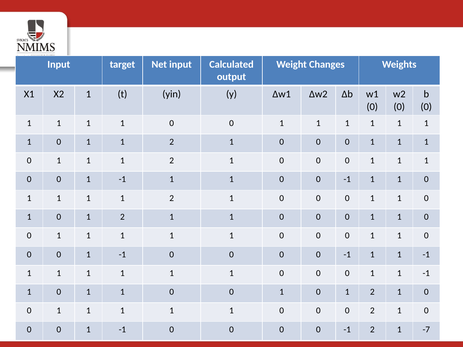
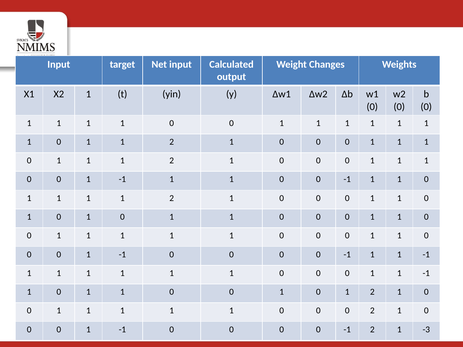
2: 2 -> 0 (122, 217)
-7: -7 -> -3 (426, 330)
